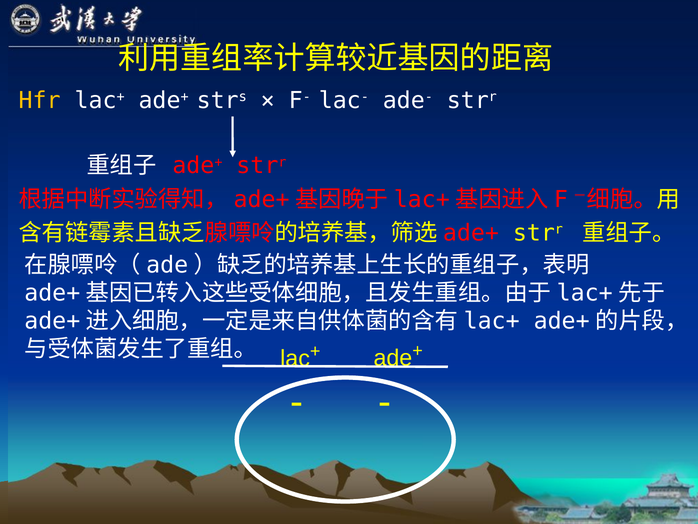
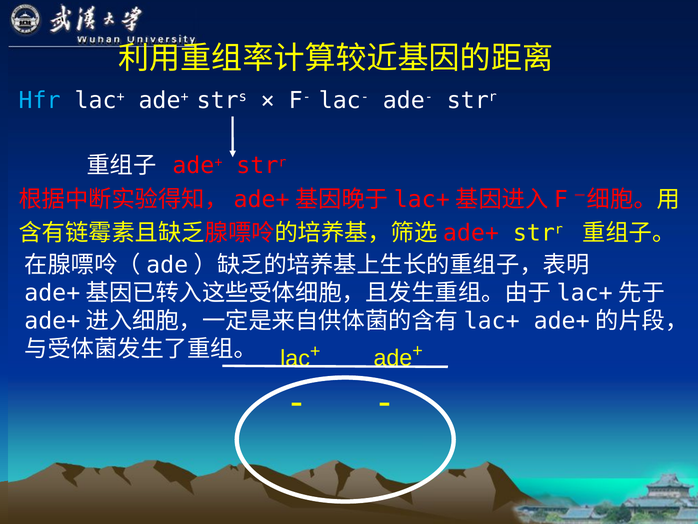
Hfr colour: yellow -> light blue (40, 101)
